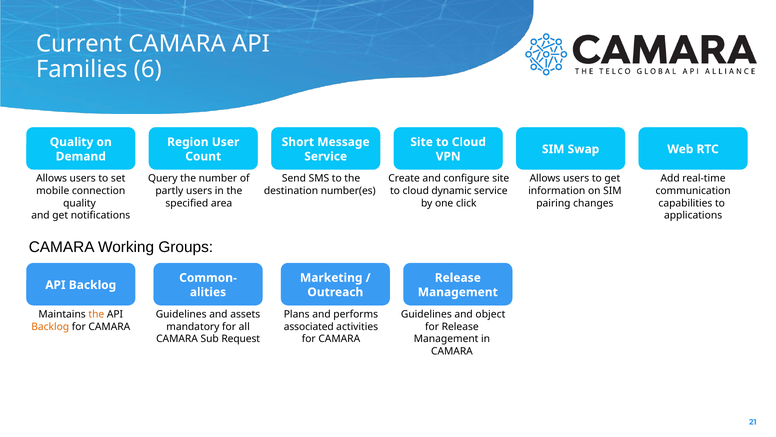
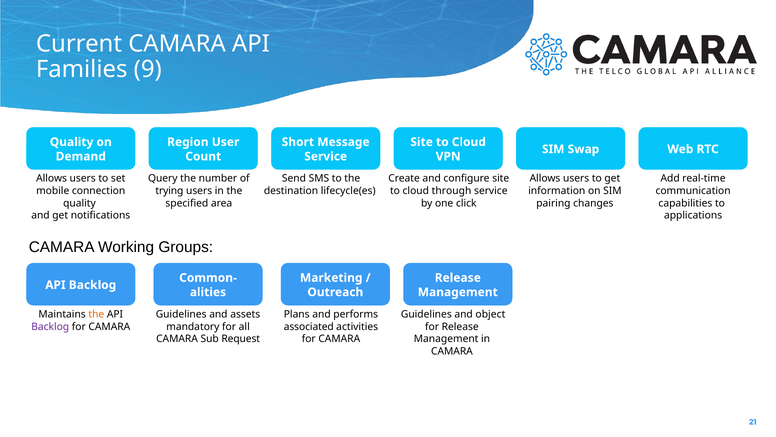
6: 6 -> 9 (148, 70)
partly: partly -> trying (169, 191)
number(es: number(es -> lifecycle(es (348, 191)
dynamic: dynamic -> through (452, 191)
Backlog colour: orange -> purple (50, 326)
